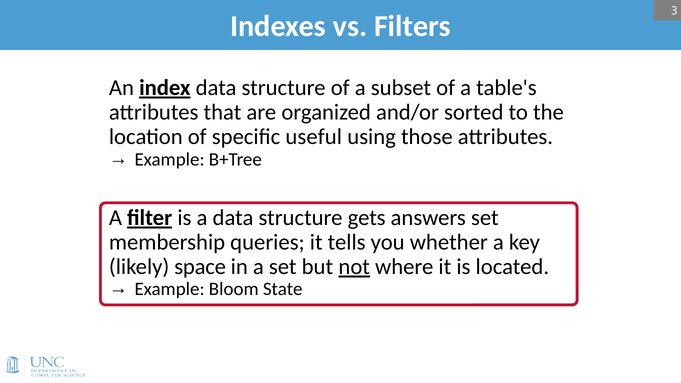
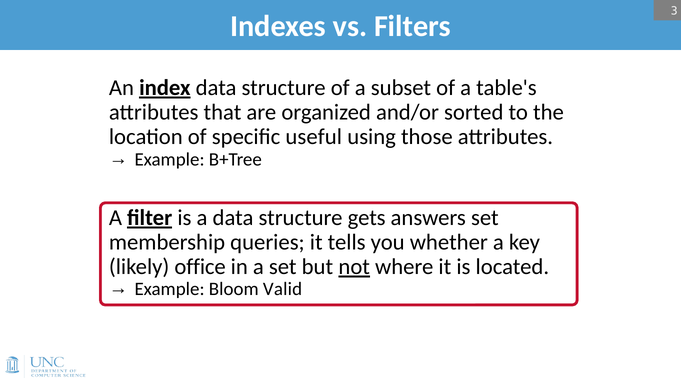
space: space -> office (200, 267)
State: State -> Valid (283, 289)
